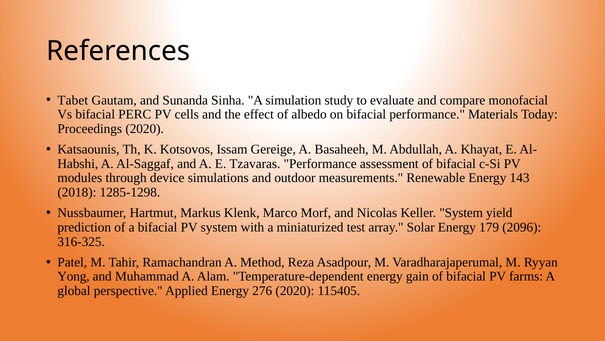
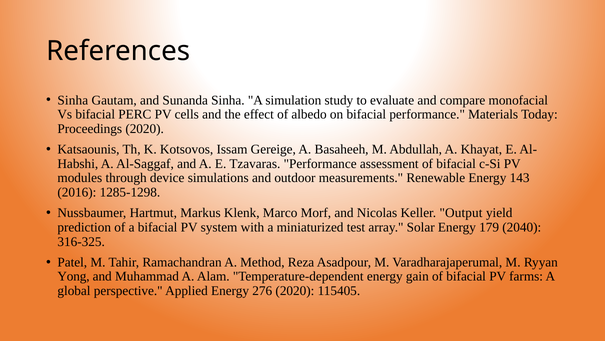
Tabet: Tabet -> Sinha (73, 100)
2018: 2018 -> 2016 (77, 192)
Keller System: System -> Output (461, 213)
2096: 2096 -> 2040 (522, 227)
